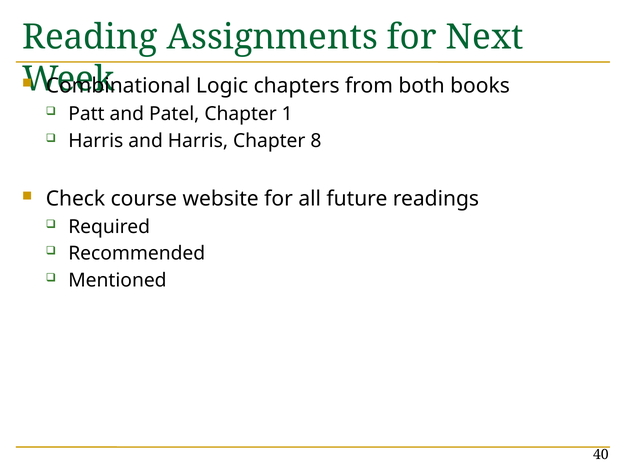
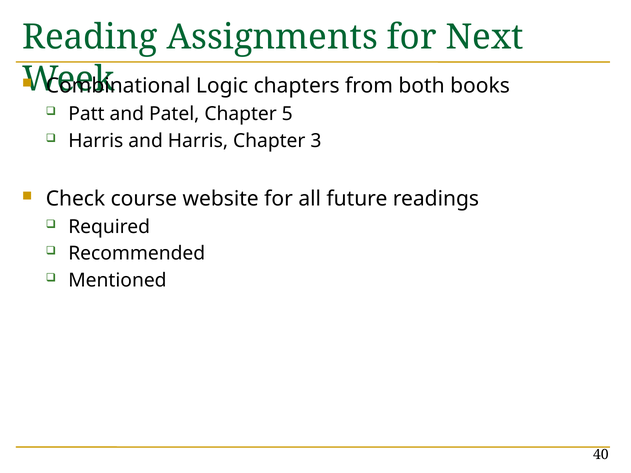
1: 1 -> 5 (287, 114)
8: 8 -> 3 (316, 141)
